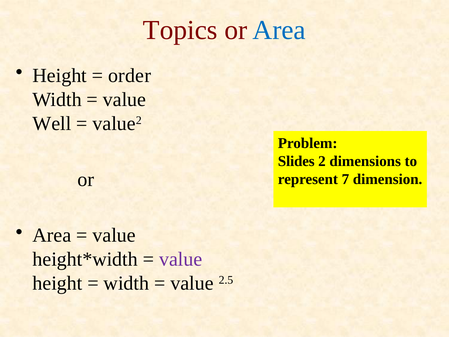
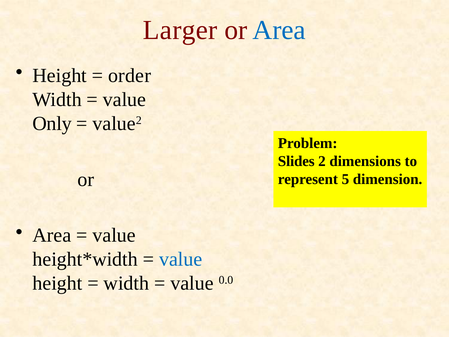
Topics: Topics -> Larger (180, 30)
Well: Well -> Only (52, 123)
7: 7 -> 5 (345, 179)
value colour: purple -> blue (181, 259)
2.5: 2.5 -> 0.0 (226, 280)
